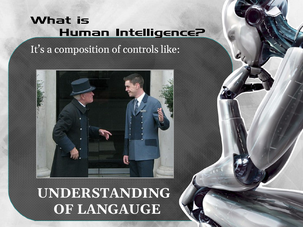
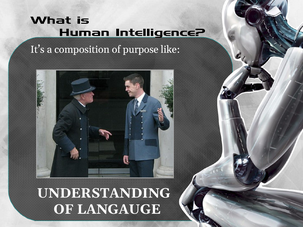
controls: controls -> purpose (141, 49)
